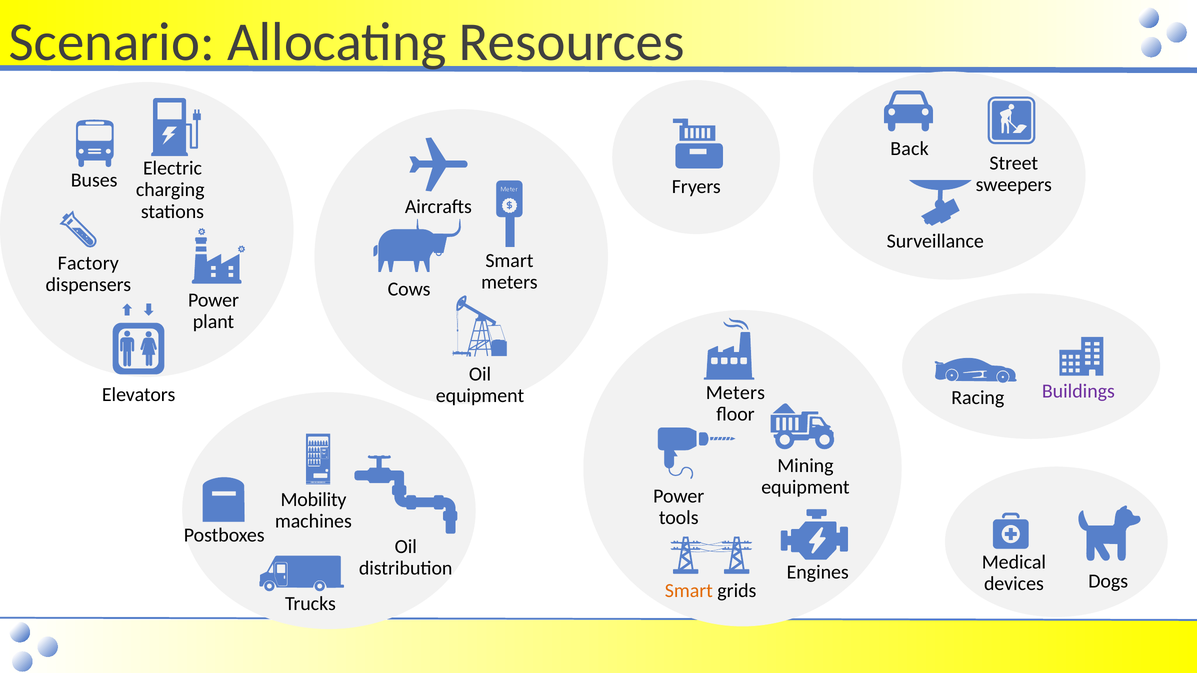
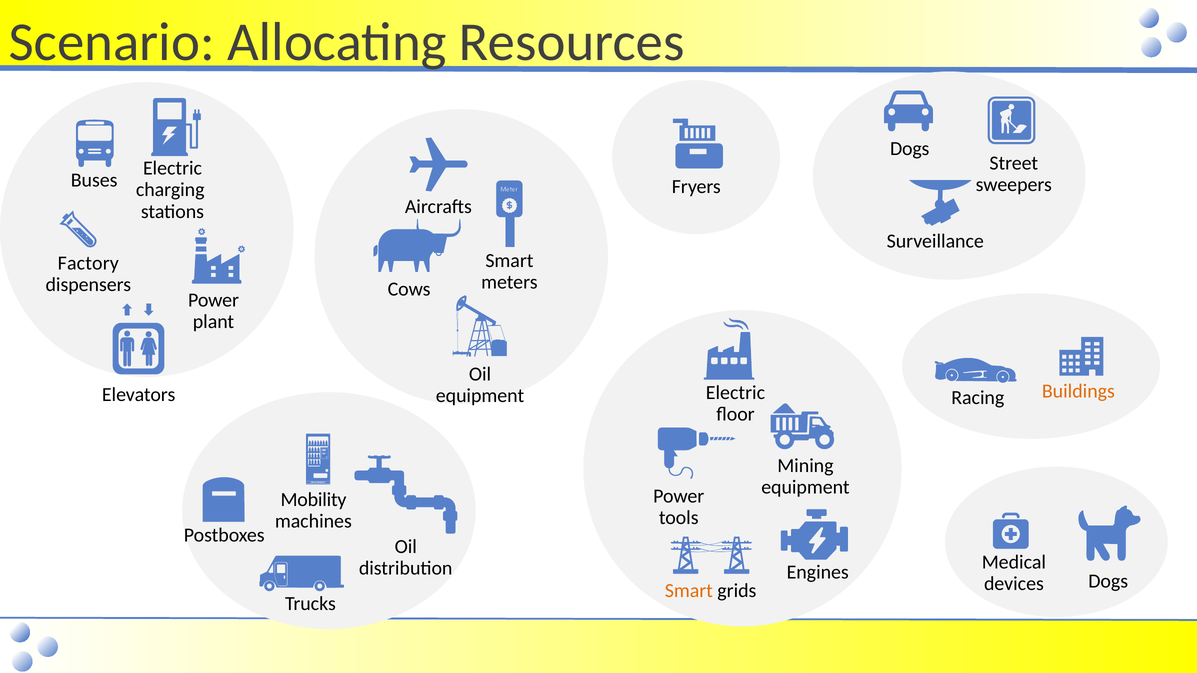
Back: Back -> Dogs (910, 149)
Buildings colour: purple -> orange (1078, 392)
Elevators Meters: Meters -> Electric (735, 393)
